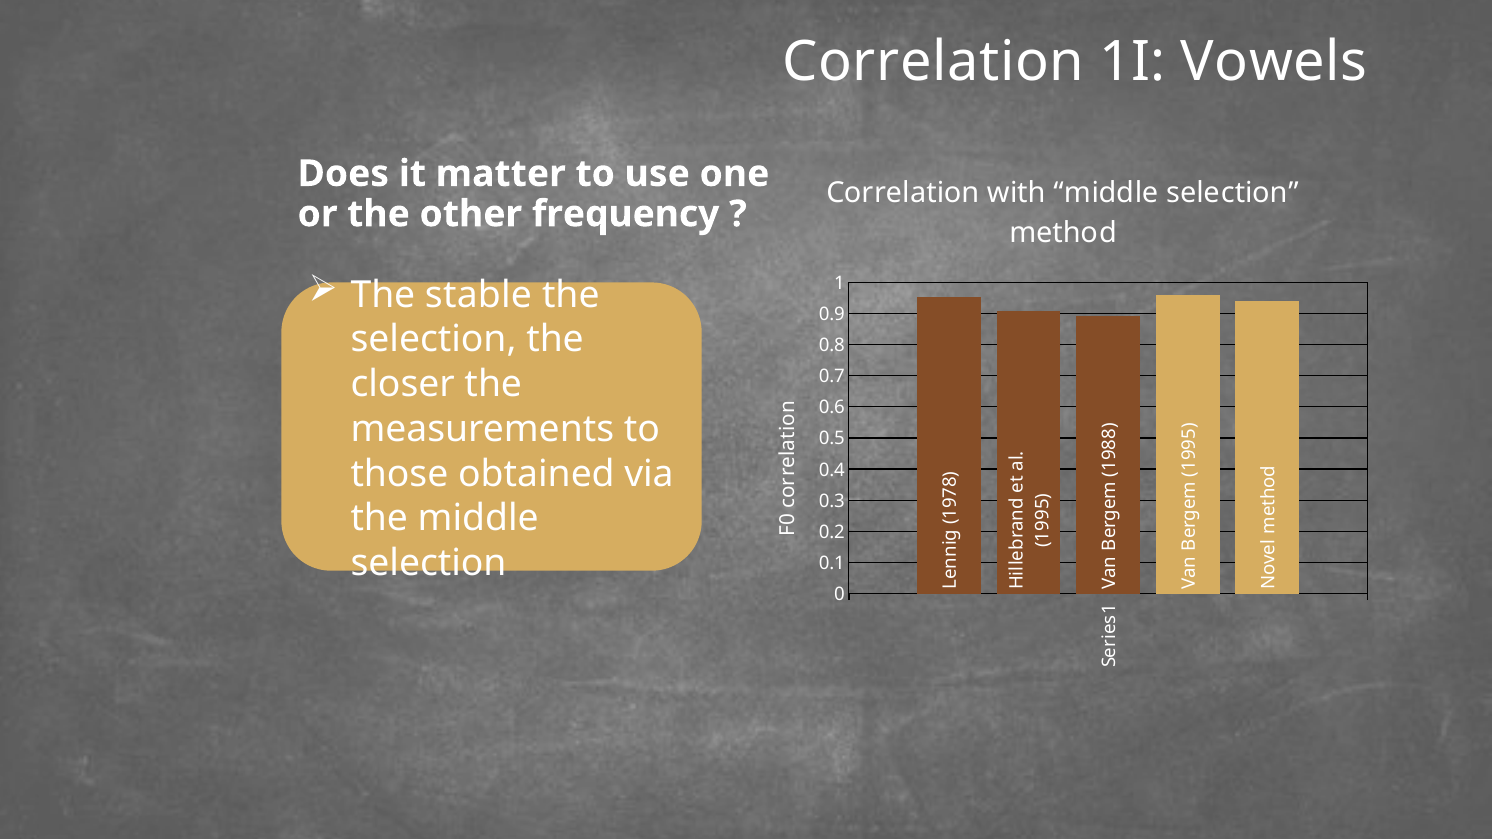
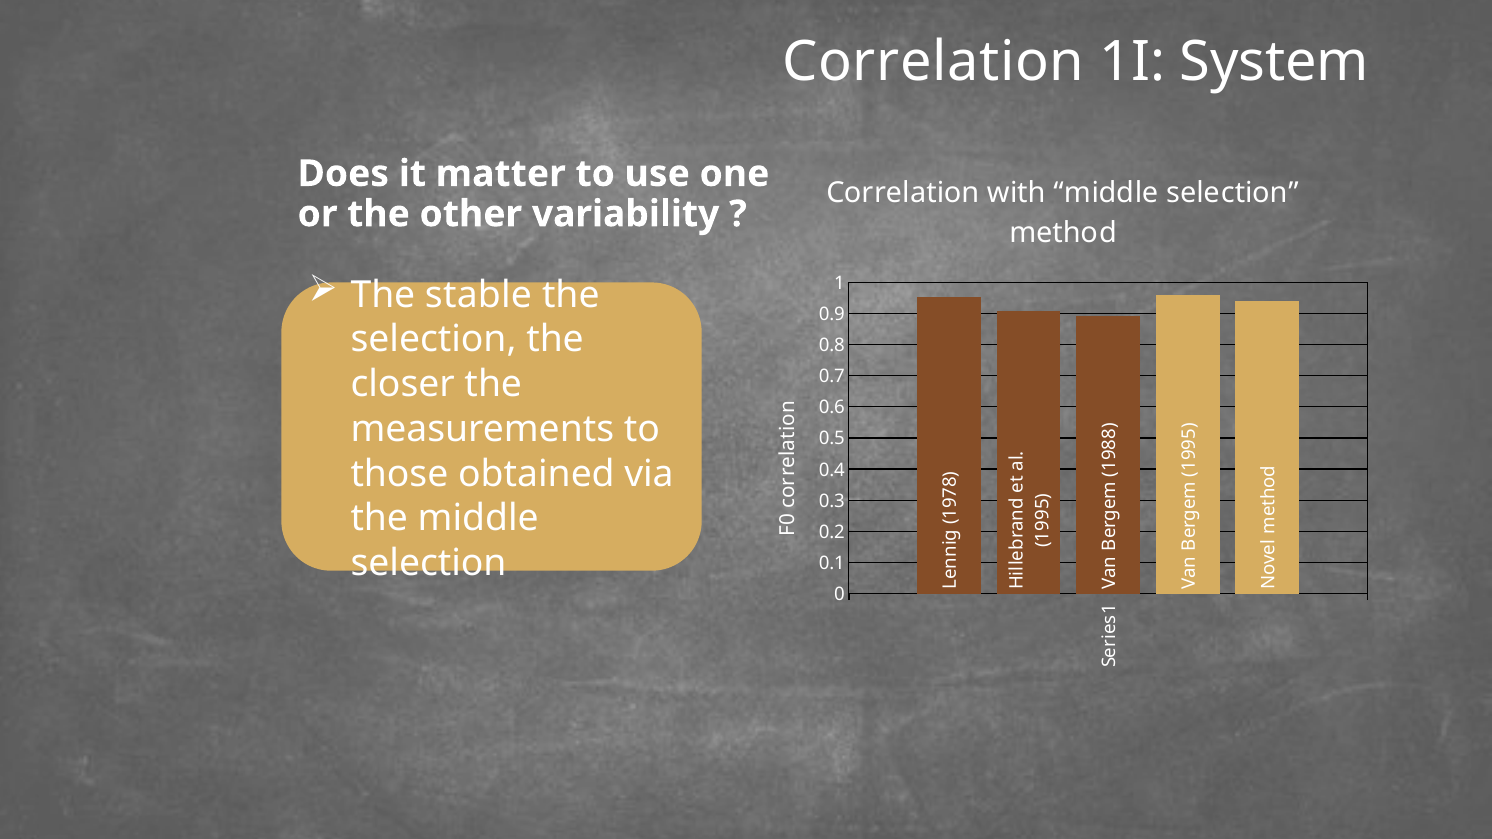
Vowels: Vowels -> System (1274, 62)
frequency: frequency -> variability (626, 214)
